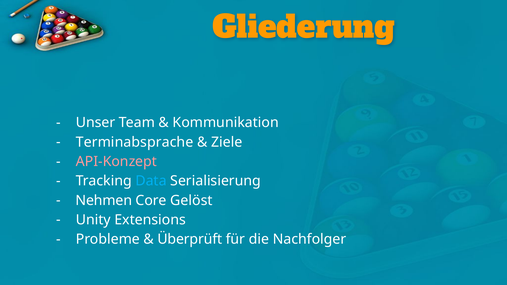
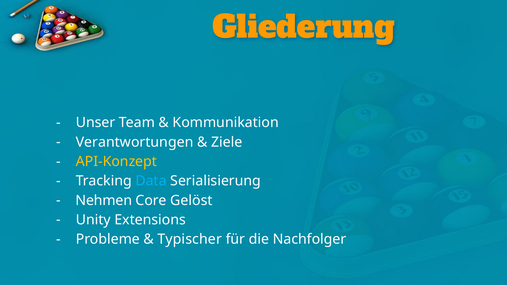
Terminabsprache: Terminabsprache -> Verantwortungen (135, 142)
API-Konzept colour: pink -> yellow (116, 162)
Überprüft: Überprüft -> Typischer (190, 239)
